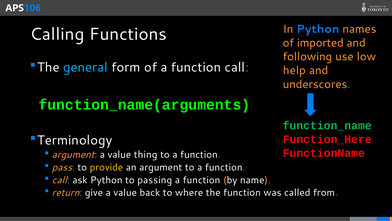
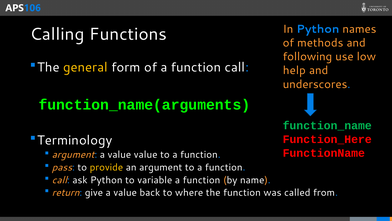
imported: imported -> methods (320, 43)
general colour: light blue -> yellow (85, 67)
value thing: thing -> value (146, 154)
passing: passing -> variable (155, 180)
